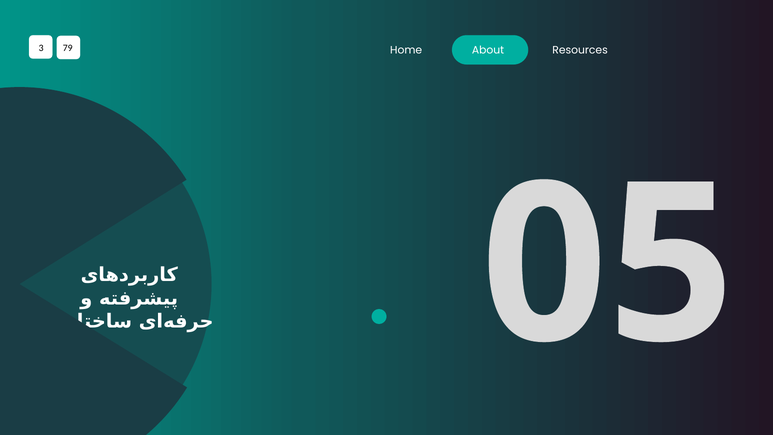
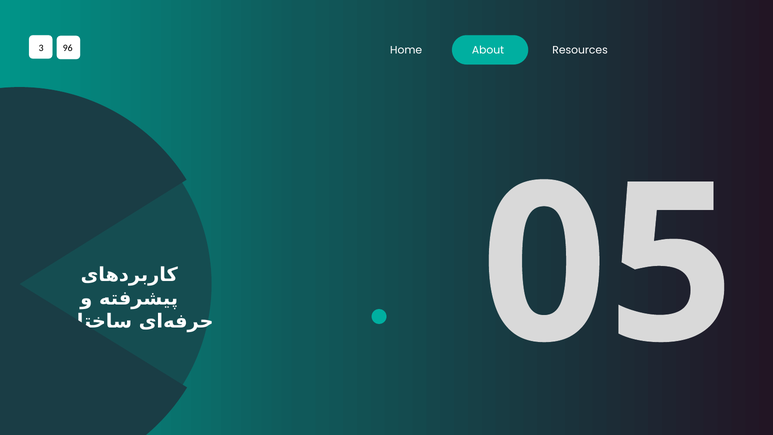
79: 79 -> 96 (68, 48)
